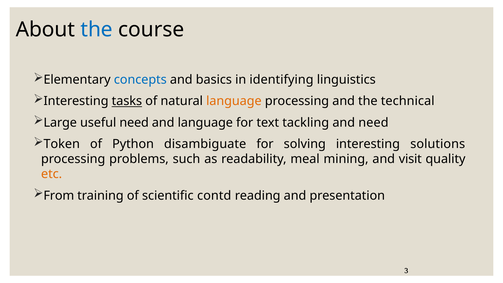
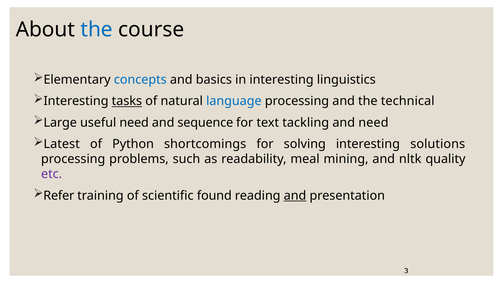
in identifying: identifying -> interesting (282, 80)
language colour: orange -> blue (234, 101)
and language: language -> sequence (205, 123)
Token: Token -> Latest (62, 144)
disambiguate: disambiguate -> shortcomings (205, 144)
visit: visit -> nltk (410, 159)
etc colour: orange -> purple (52, 174)
From: From -> Refer (59, 195)
contd: contd -> found (214, 195)
and underline: none -> present (295, 195)
